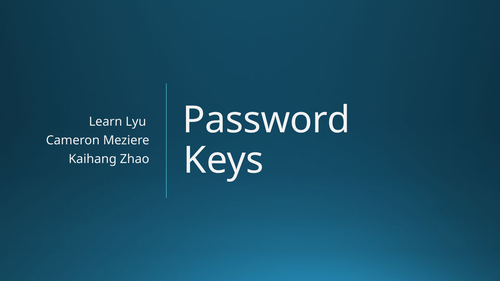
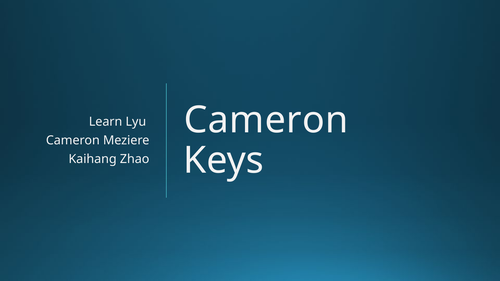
Password: Password -> Cameron (266, 120)
